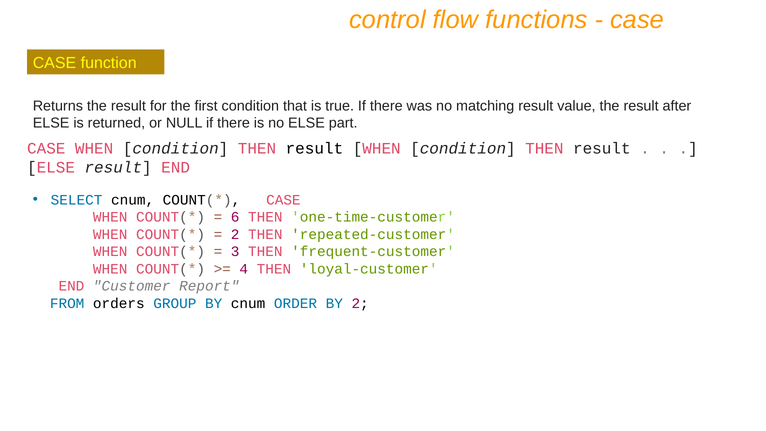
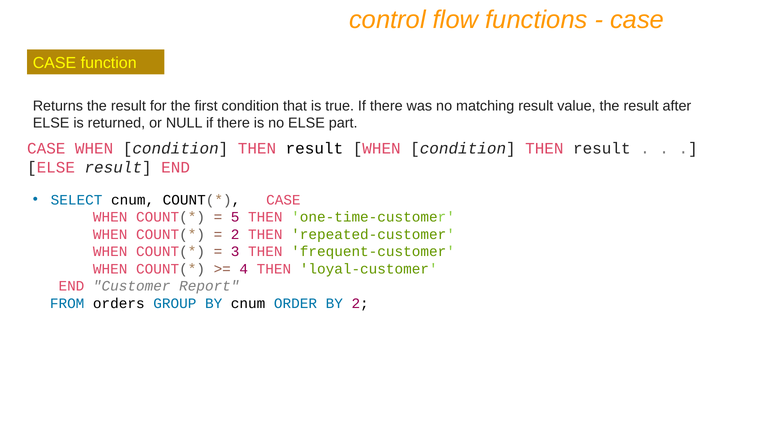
6: 6 -> 5 (235, 217)
